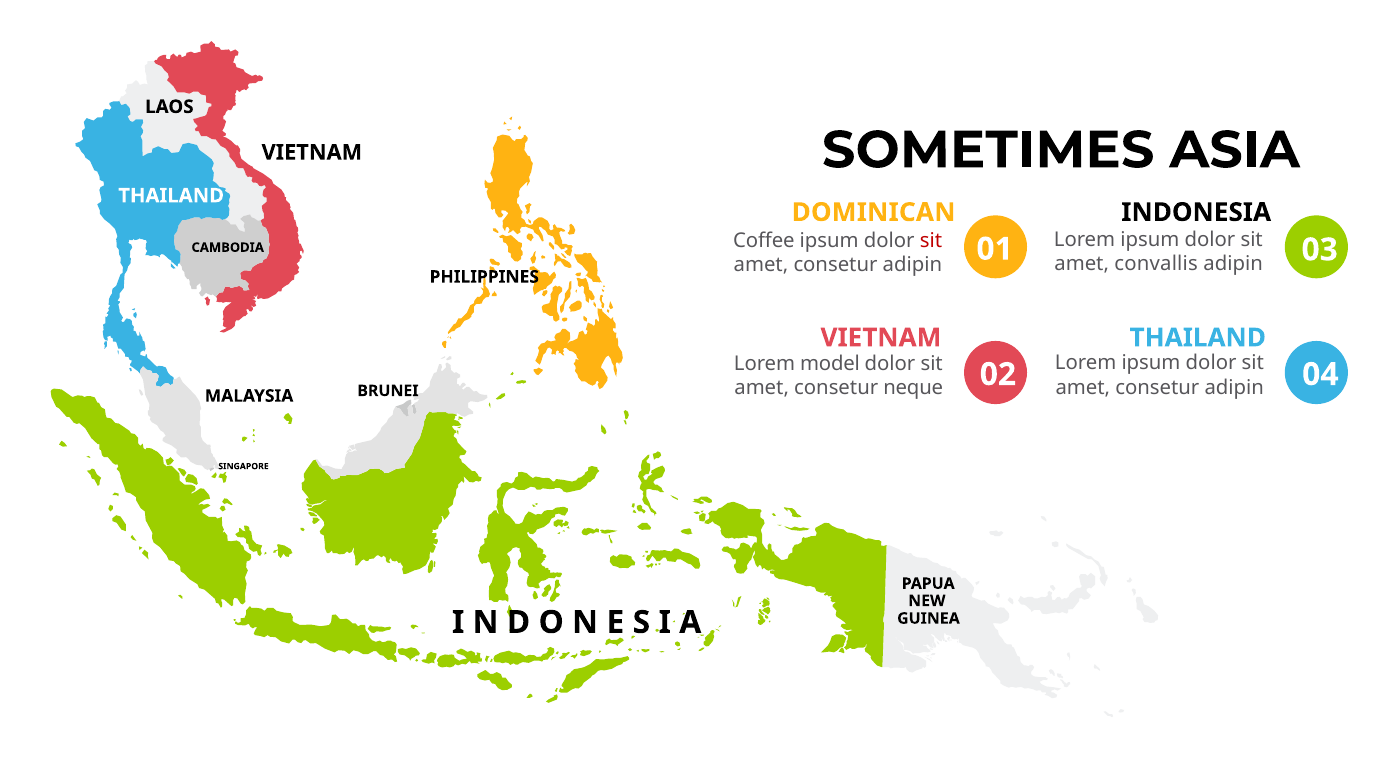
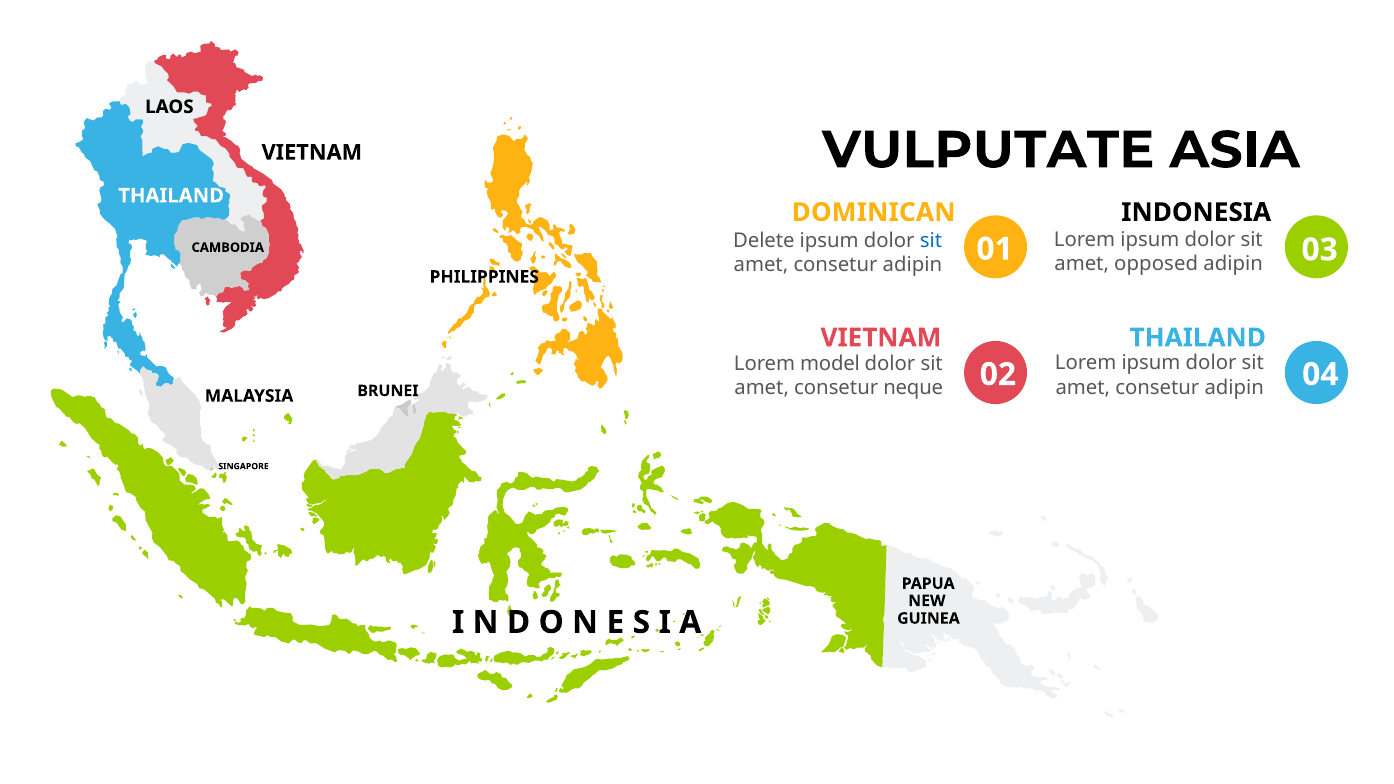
SOMETIMES: SOMETIMES -> VULPUTATE (988, 150)
Coffee: Coffee -> Delete (764, 240)
sit colour: red -> blue (931, 240)
convallis: convallis -> opposed (1156, 264)
